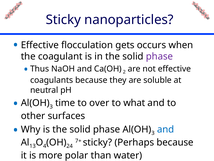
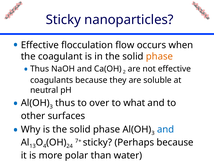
gets: gets -> flow (125, 45)
phase colour: purple -> orange (159, 56)
time: time -> thus (65, 103)
